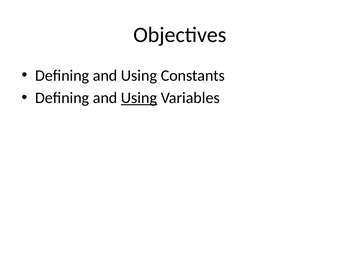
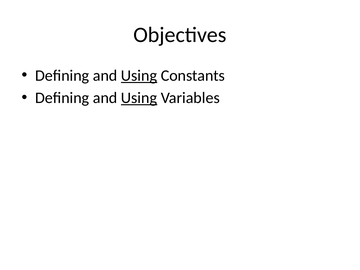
Using underline: none -> present (139, 76)
